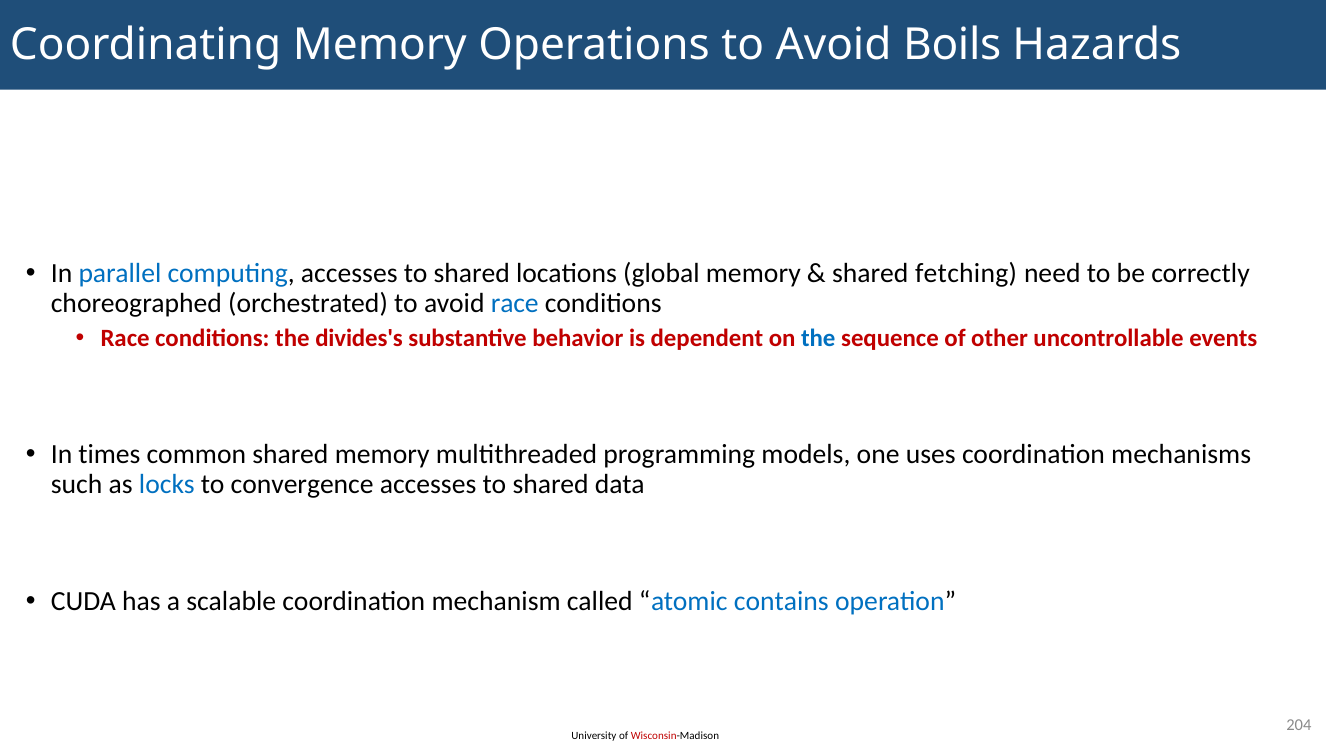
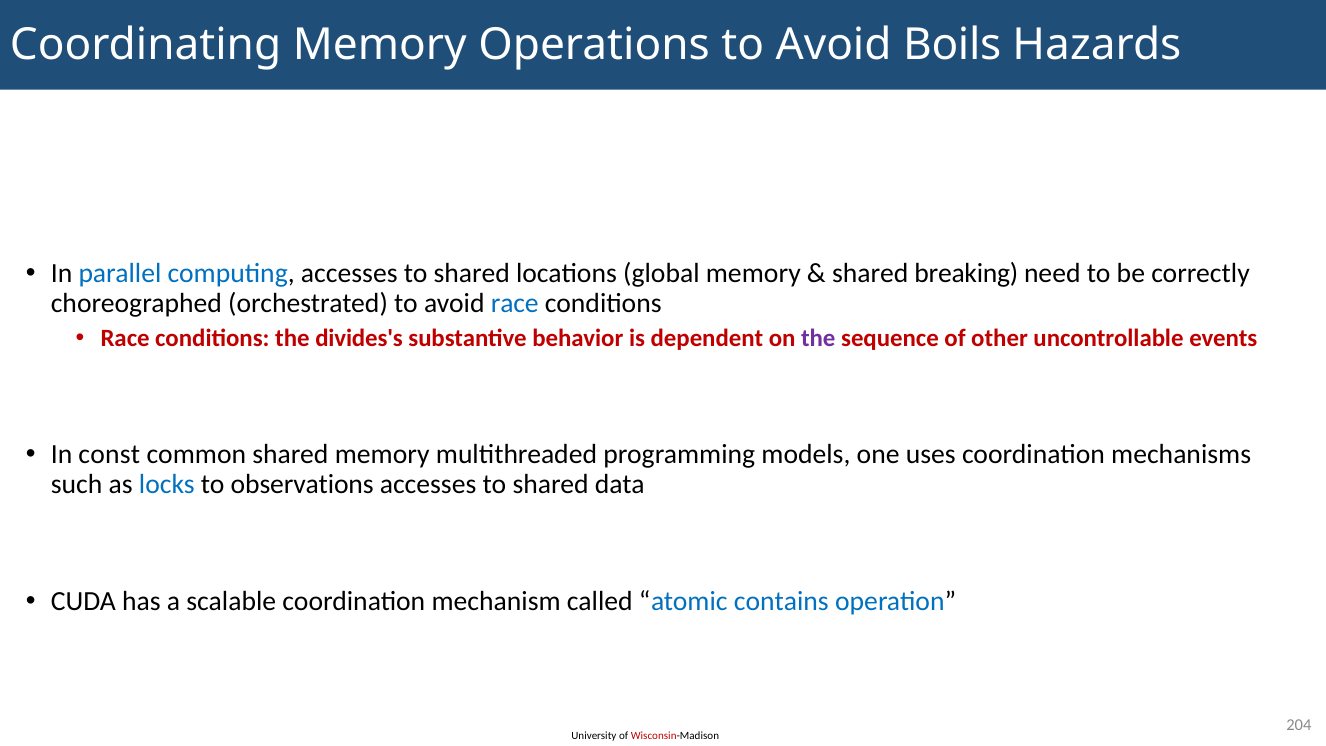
fetching: fetching -> breaking (966, 273)
the colour: blue -> purple (818, 338)
times: times -> const (109, 454)
convergence: convergence -> observations (302, 484)
